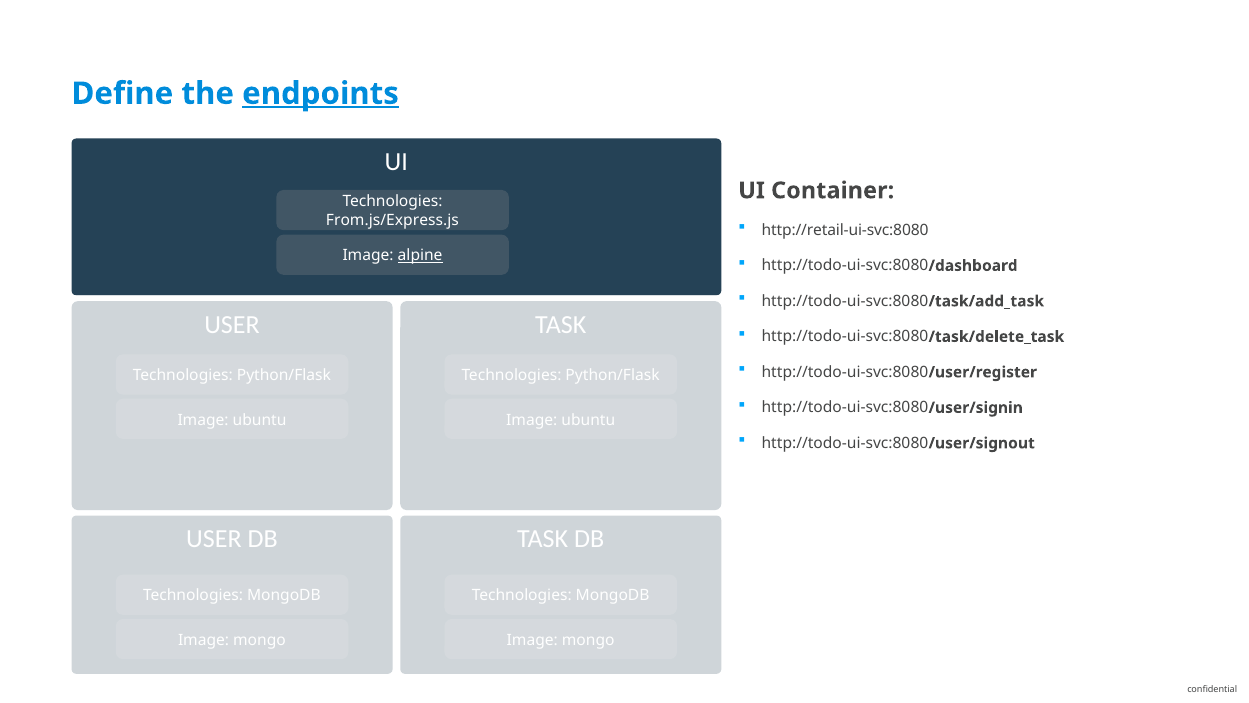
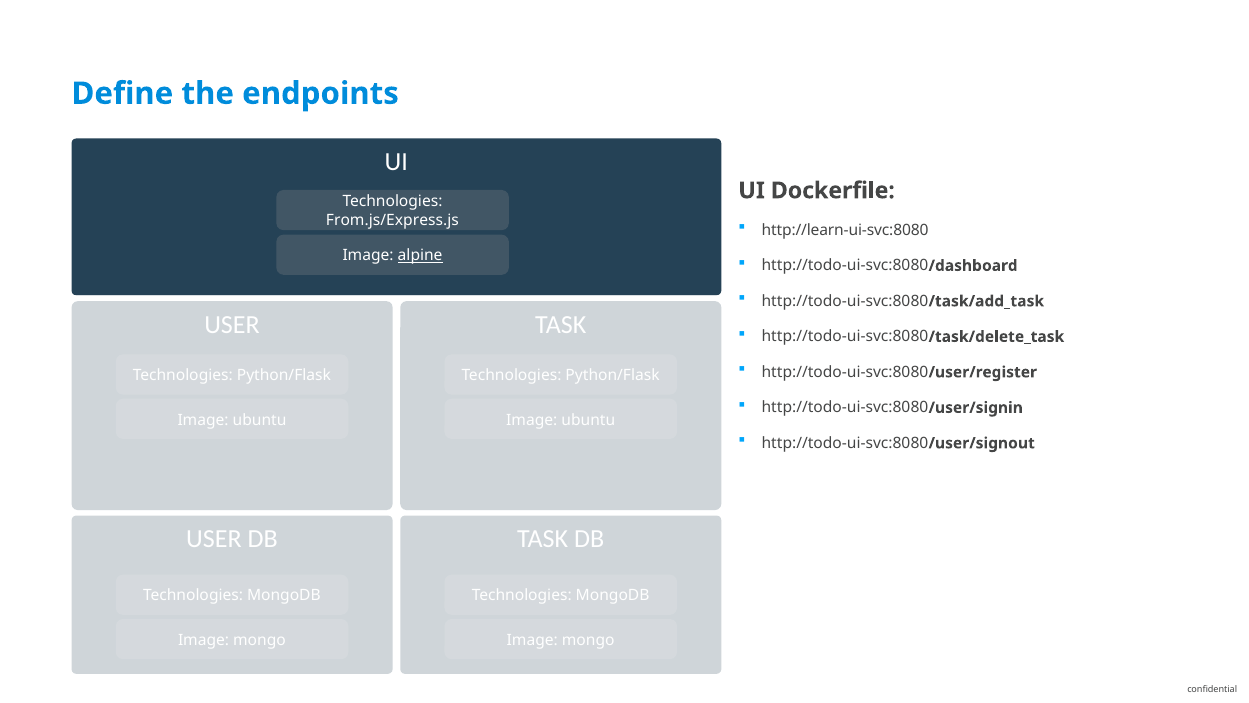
endpoints underline: present -> none (320, 93)
Container: Container -> Dockerfile (833, 190)
http://retail-ui-svc:8080: http://retail-ui-svc:8080 -> http://learn-ui-svc:8080 (845, 230)
